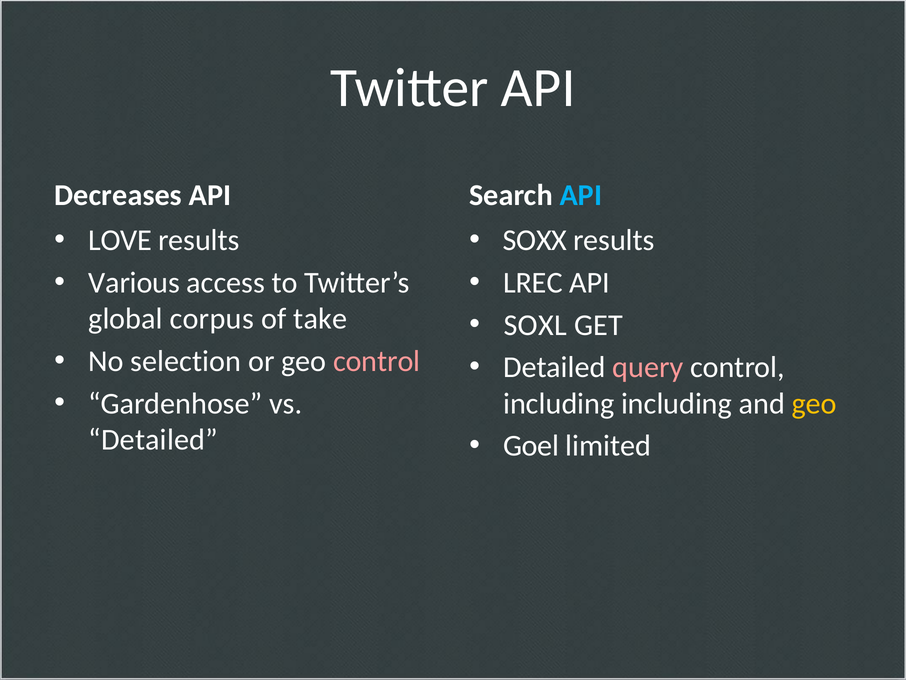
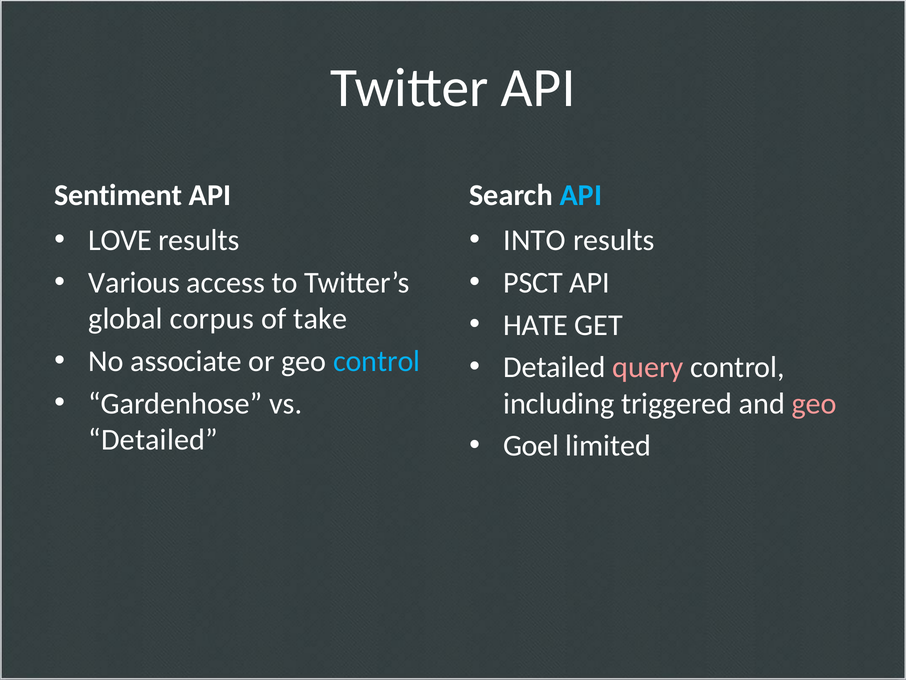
Decreases: Decreases -> Sentiment (118, 195)
SOXX: SOXX -> INTO (535, 240)
LREC: LREC -> PSCT (533, 283)
SOXL: SOXL -> HATE (536, 325)
selection: selection -> associate (186, 361)
control colour: pink -> light blue (377, 361)
including including: including -> triggered (677, 403)
geo colour: yellow -> pink (814, 403)
